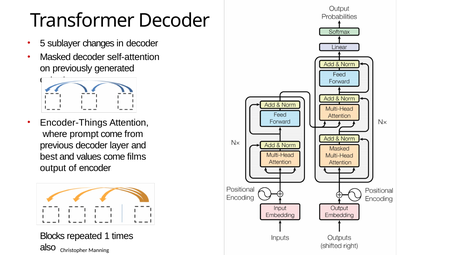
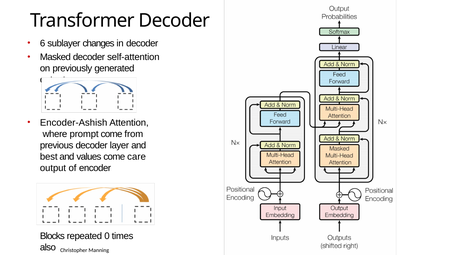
5: 5 -> 6 (43, 44)
Encoder-Things: Encoder-Things -> Encoder-Ashish (74, 123)
films: films -> care (137, 157)
1: 1 -> 0 (107, 236)
